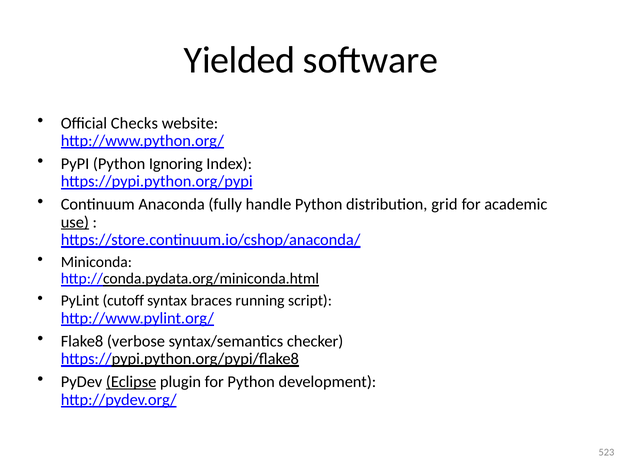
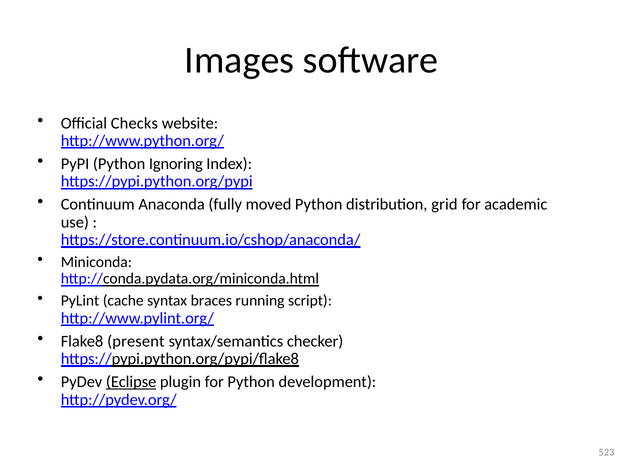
Yielded: Yielded -> Images (239, 60)
handle: handle -> moved (269, 205)
use underline: present -> none (75, 222)
cutoff: cutoff -> cache (123, 301)
verbose: verbose -> present (136, 341)
